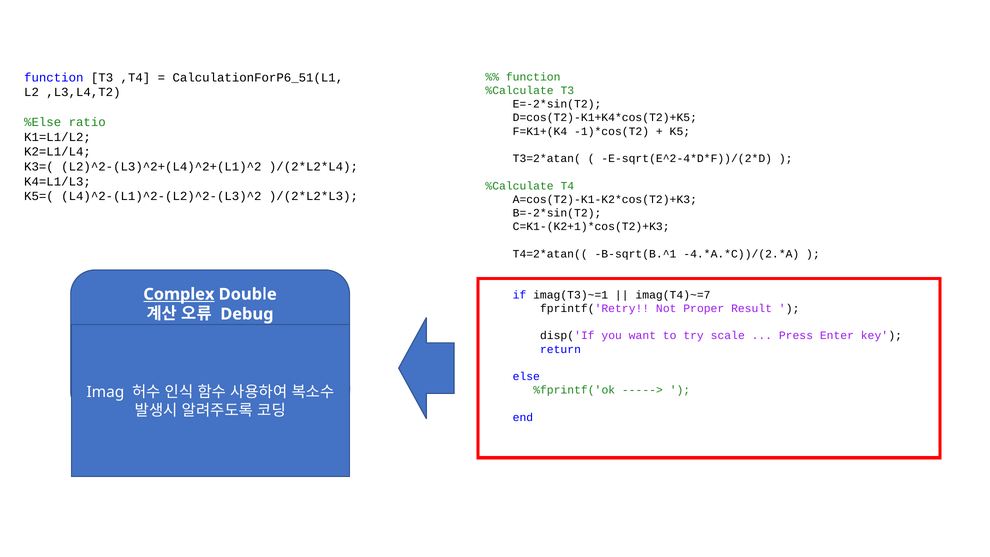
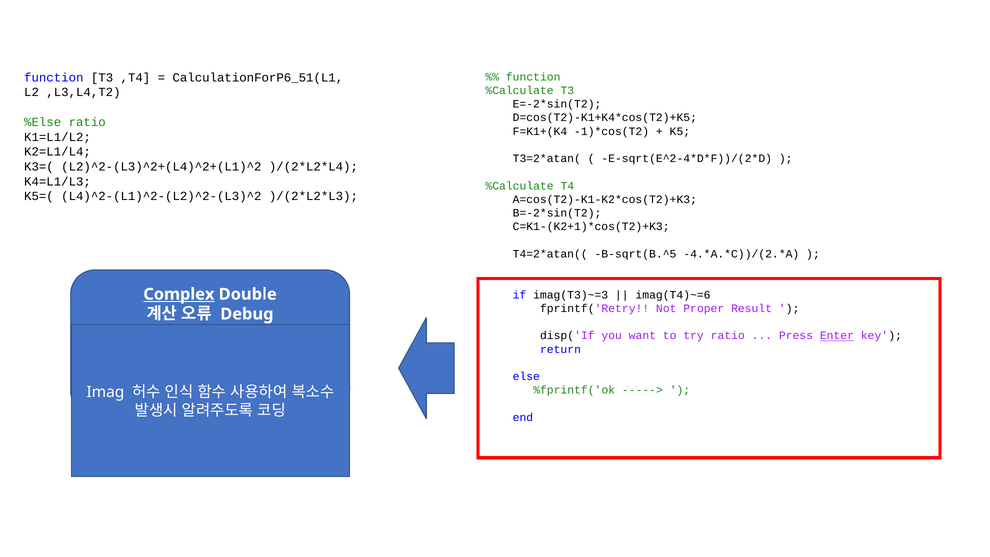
B-sqrt(B.^1: B-sqrt(B.^1 -> B-sqrt(B.^5 (635, 254)
imag(T3)~=1: imag(T3)~=1 -> imag(T3)~=3 (571, 295)
imag(T4)~=7: imag(T4)~=7 -> imag(T4)~=6 (673, 295)
try scale: scale -> ratio (728, 336)
Enter underline: none -> present (837, 336)
